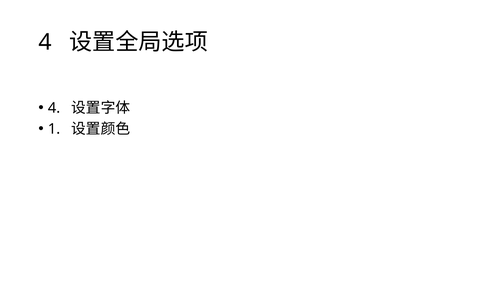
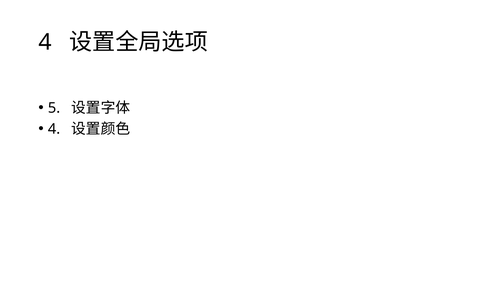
4: 4 -> 5 (54, 108)
1: 1 -> 4 (54, 129)
